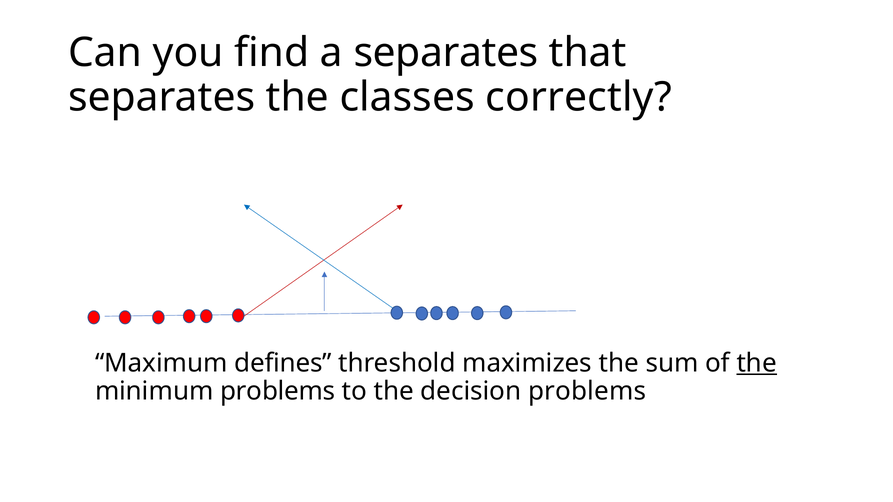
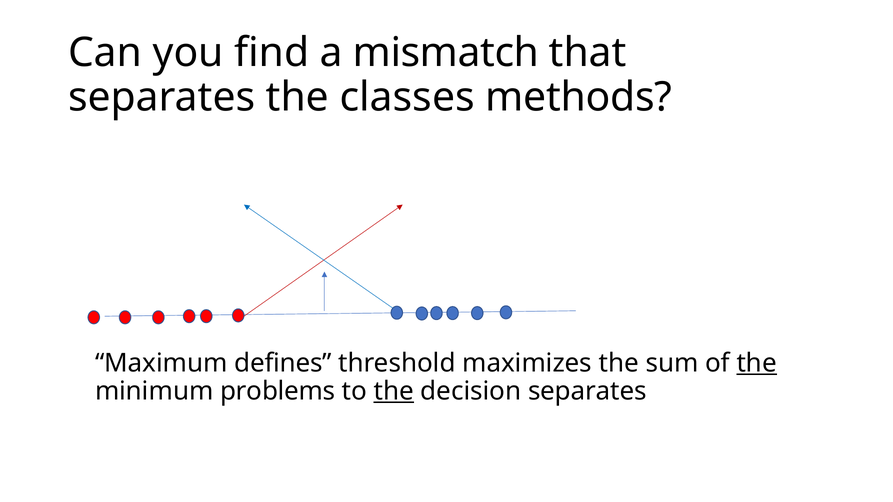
a separates: separates -> mismatch (446, 53)
correctly: correctly -> methods (579, 97)
the underline: none -> present (394, 392)
decision problems: problems -> separates (587, 392)
